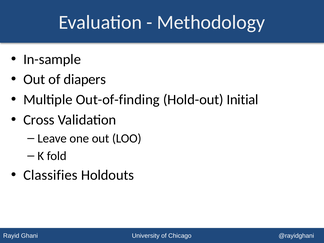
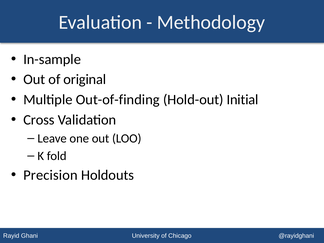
diapers: diapers -> original (85, 79)
Classifies: Classifies -> Precision (50, 175)
